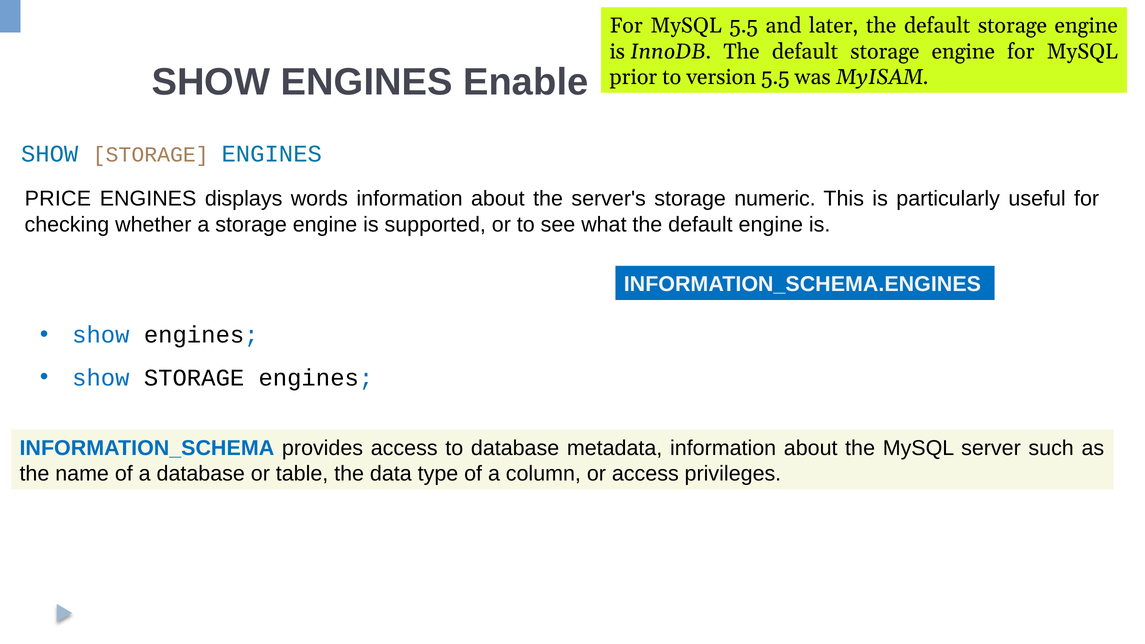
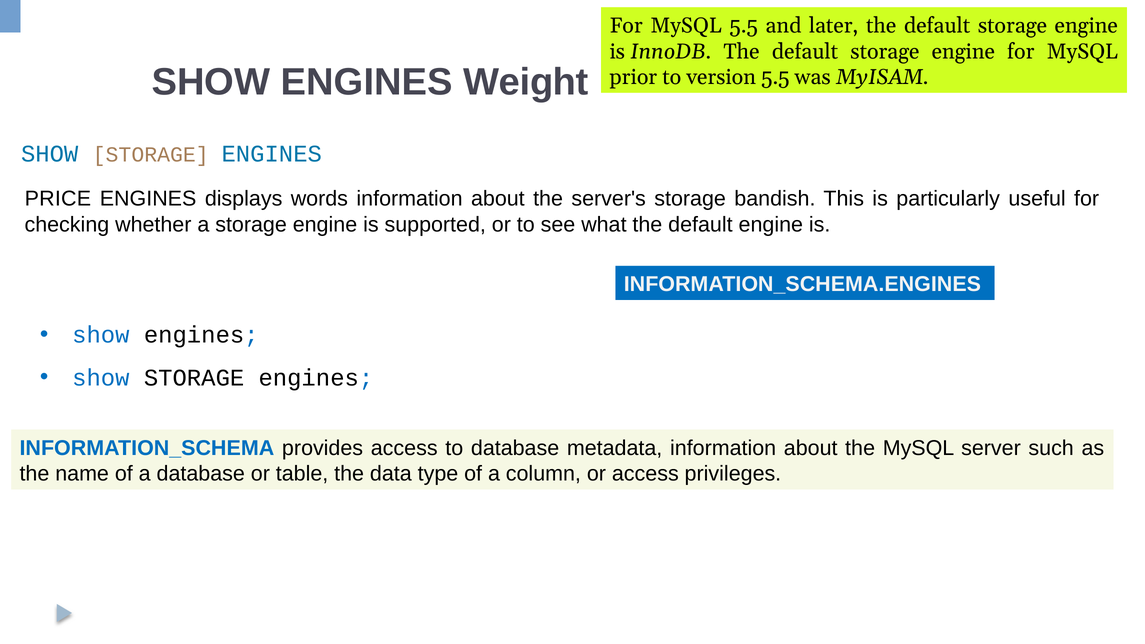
Enable: Enable -> Weight (526, 82)
numeric: numeric -> bandish (775, 199)
